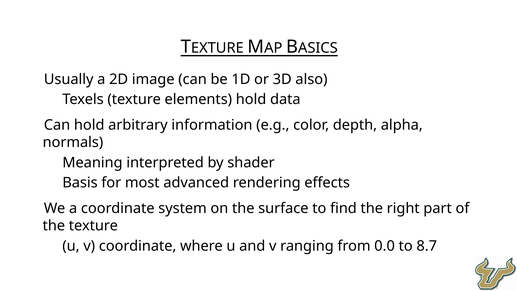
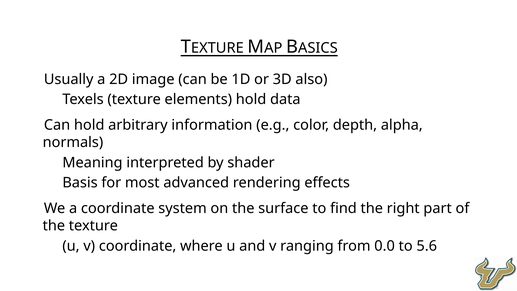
8.7: 8.7 -> 5.6 (427, 246)
